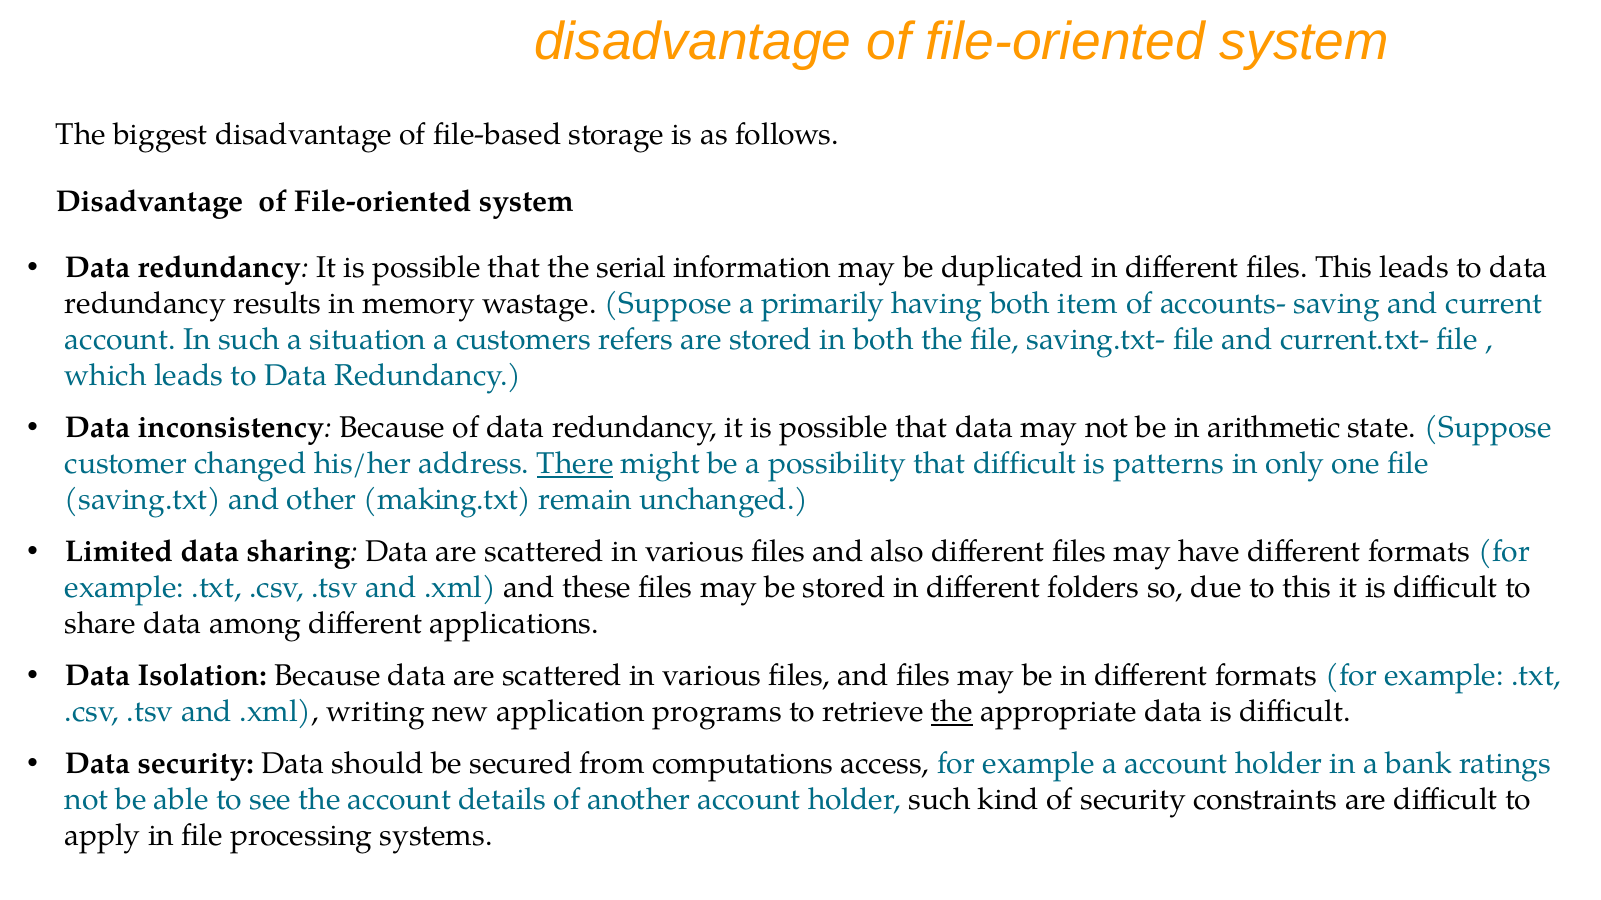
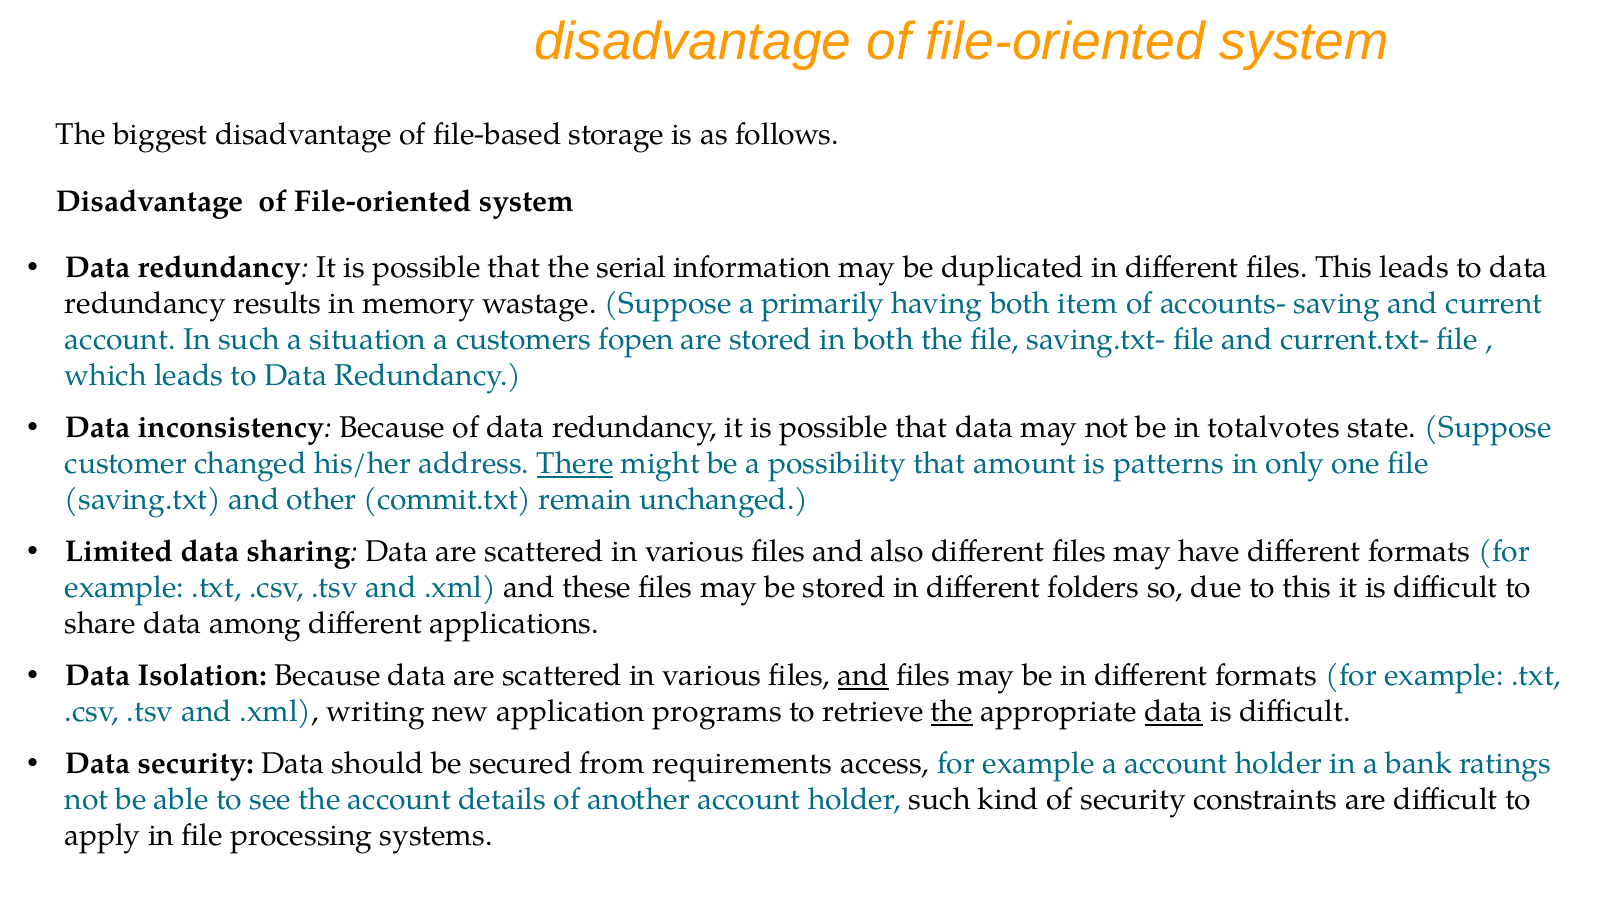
refers: refers -> fopen (636, 340)
arithmetic: arithmetic -> totalvotes (1274, 428)
that difficult: difficult -> amount (1025, 464)
making.txt: making.txt -> commit.txt (448, 500)
and underline: none -> present (863, 676)
data underline: none -> present (1174, 712)
computations: computations -> requirements (742, 764)
